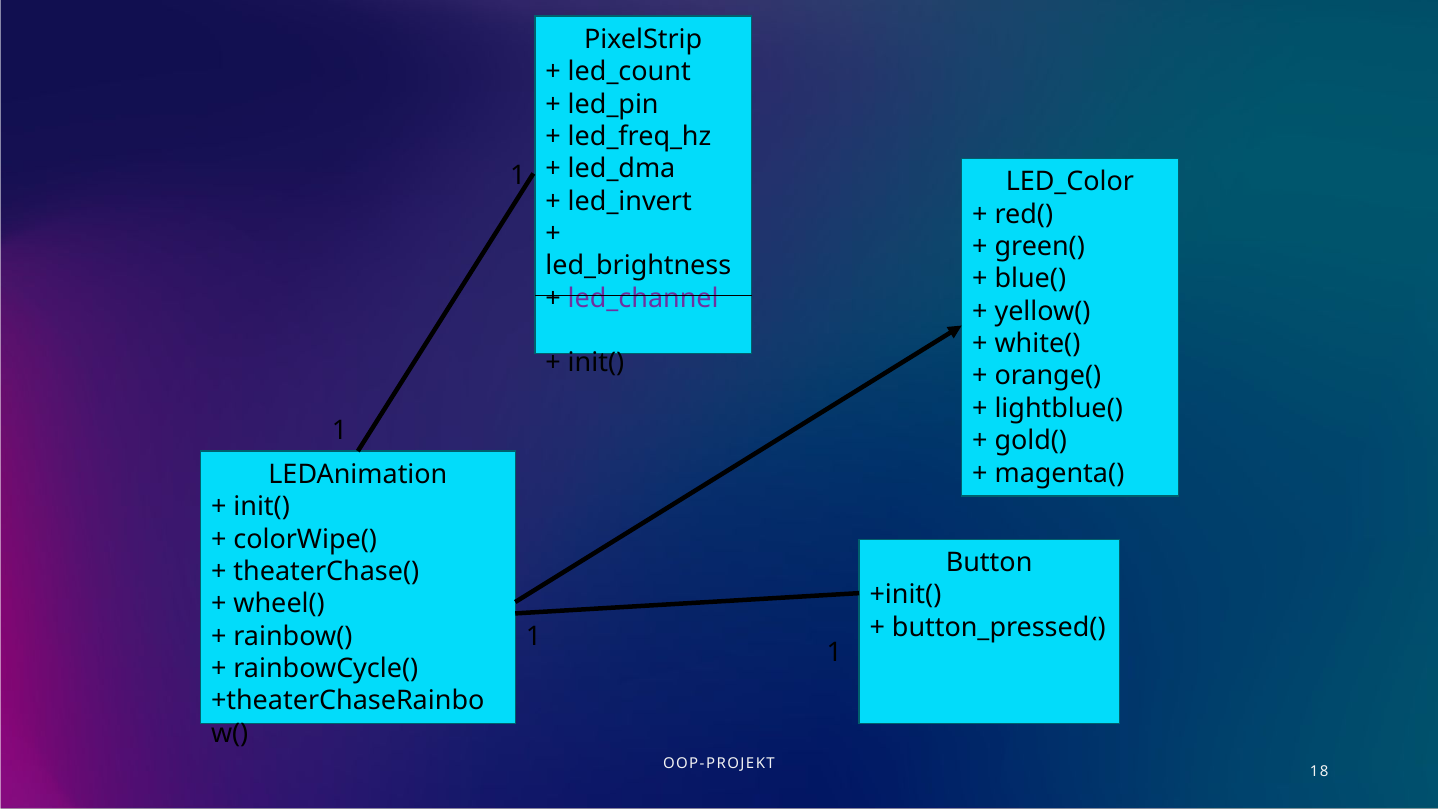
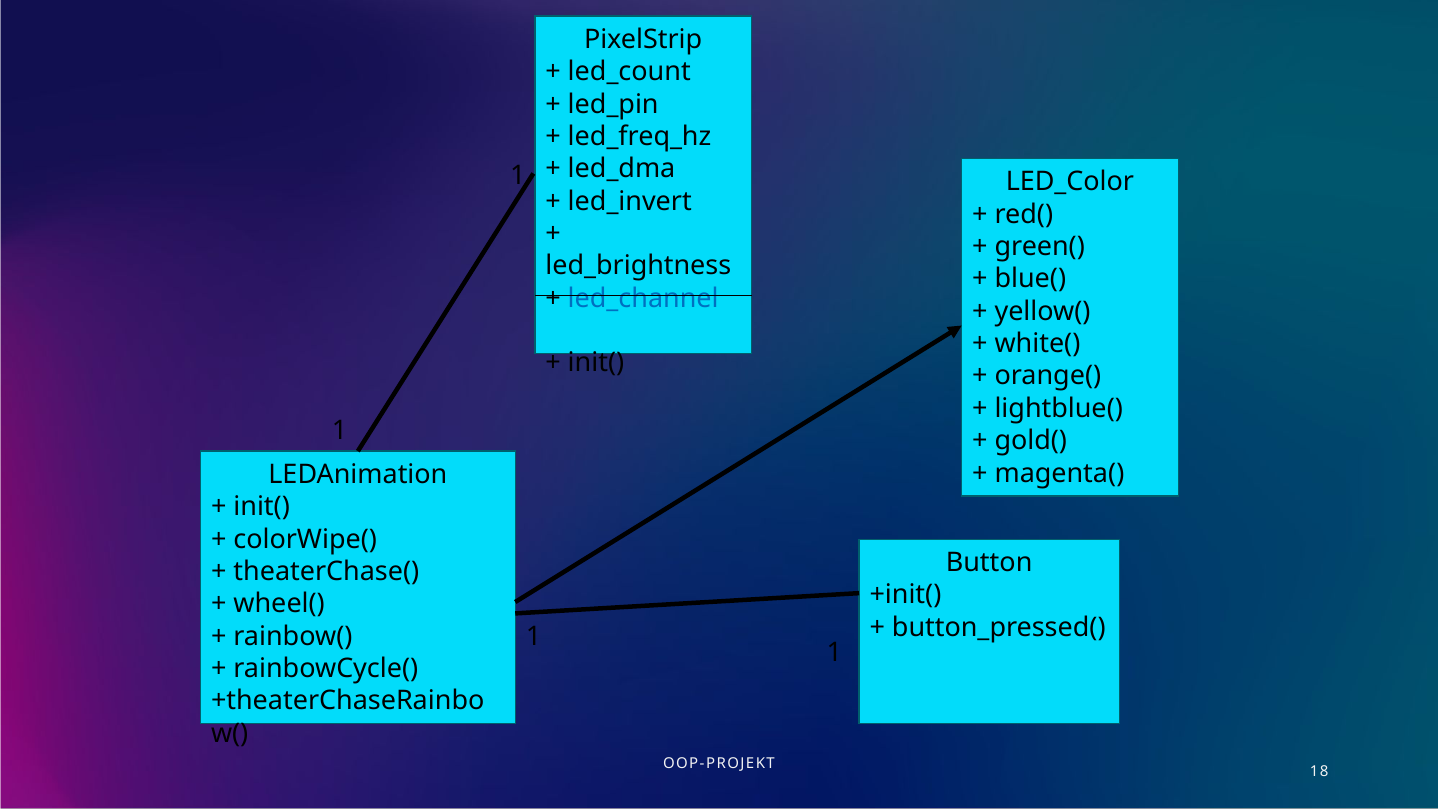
led_channel colour: purple -> blue (643, 298)
